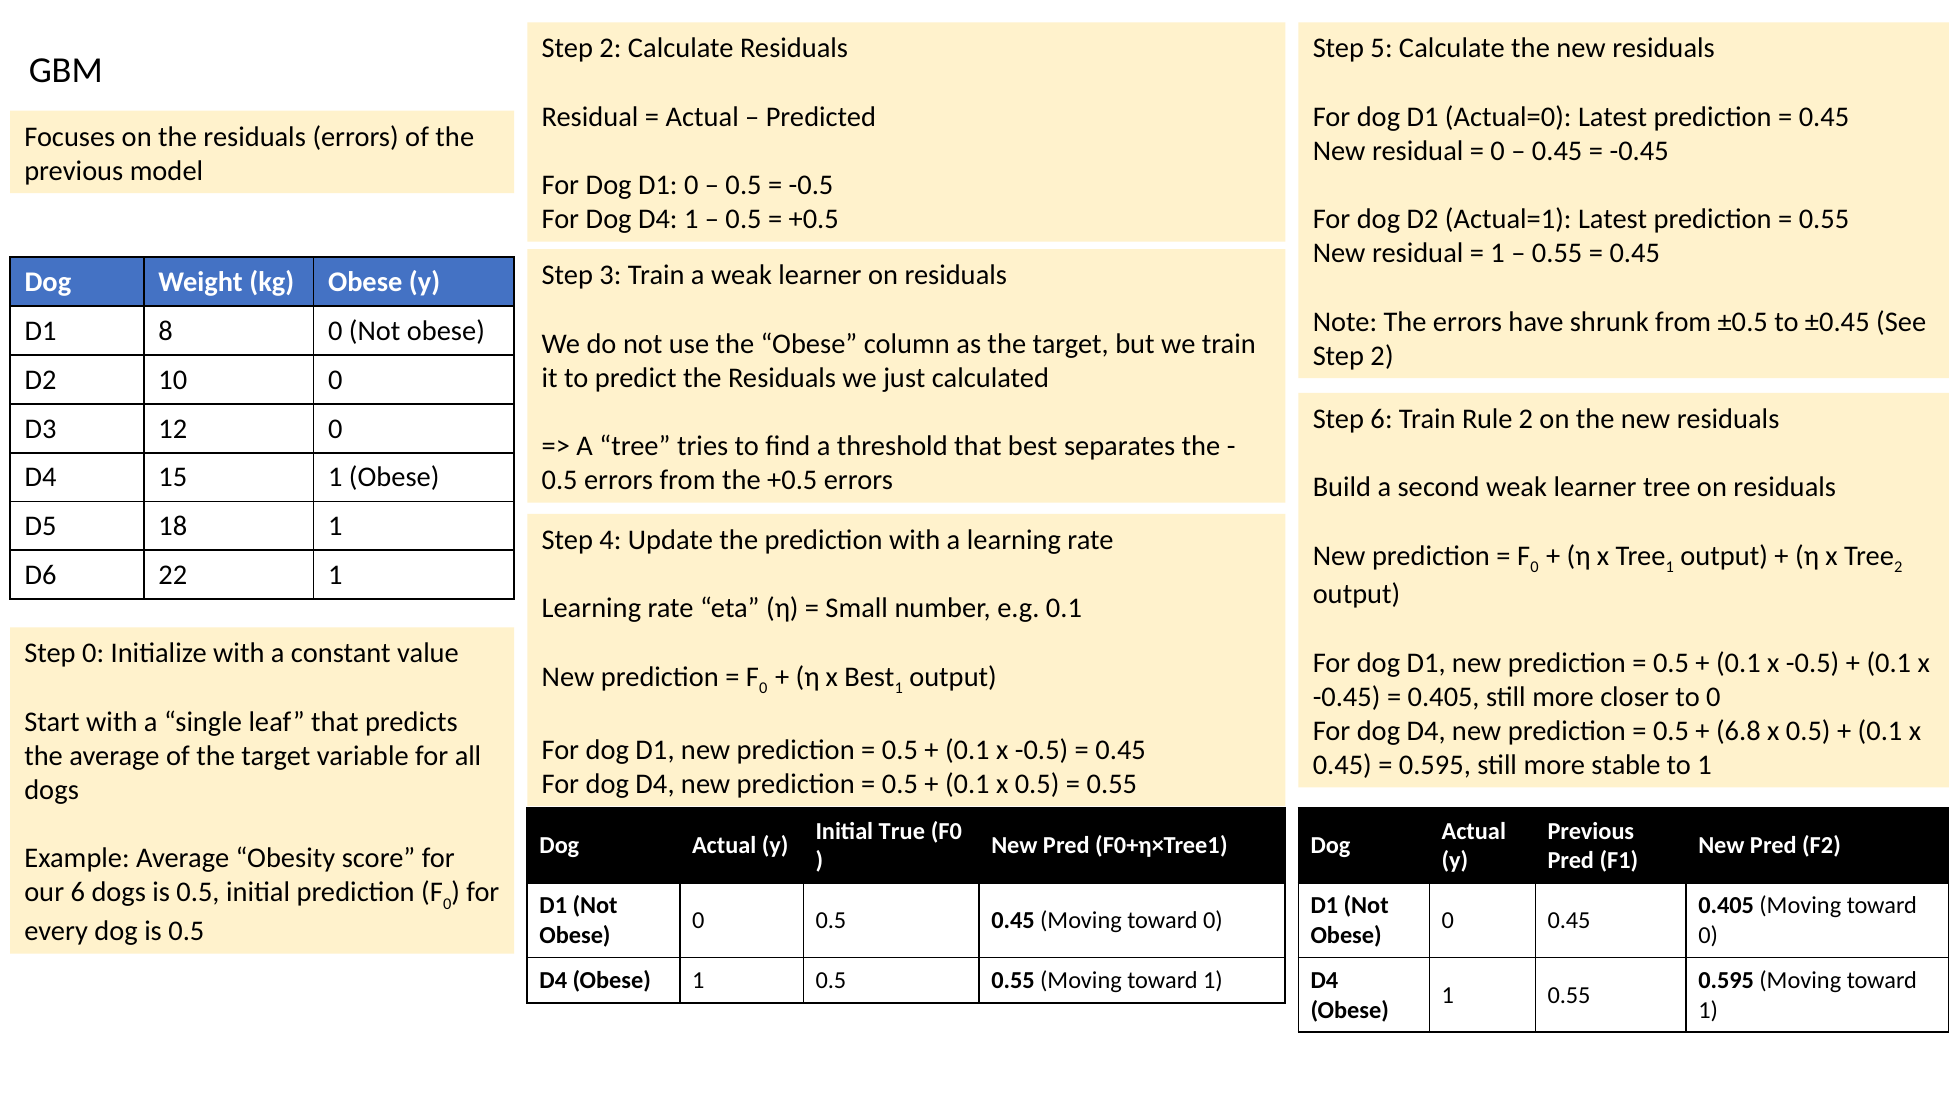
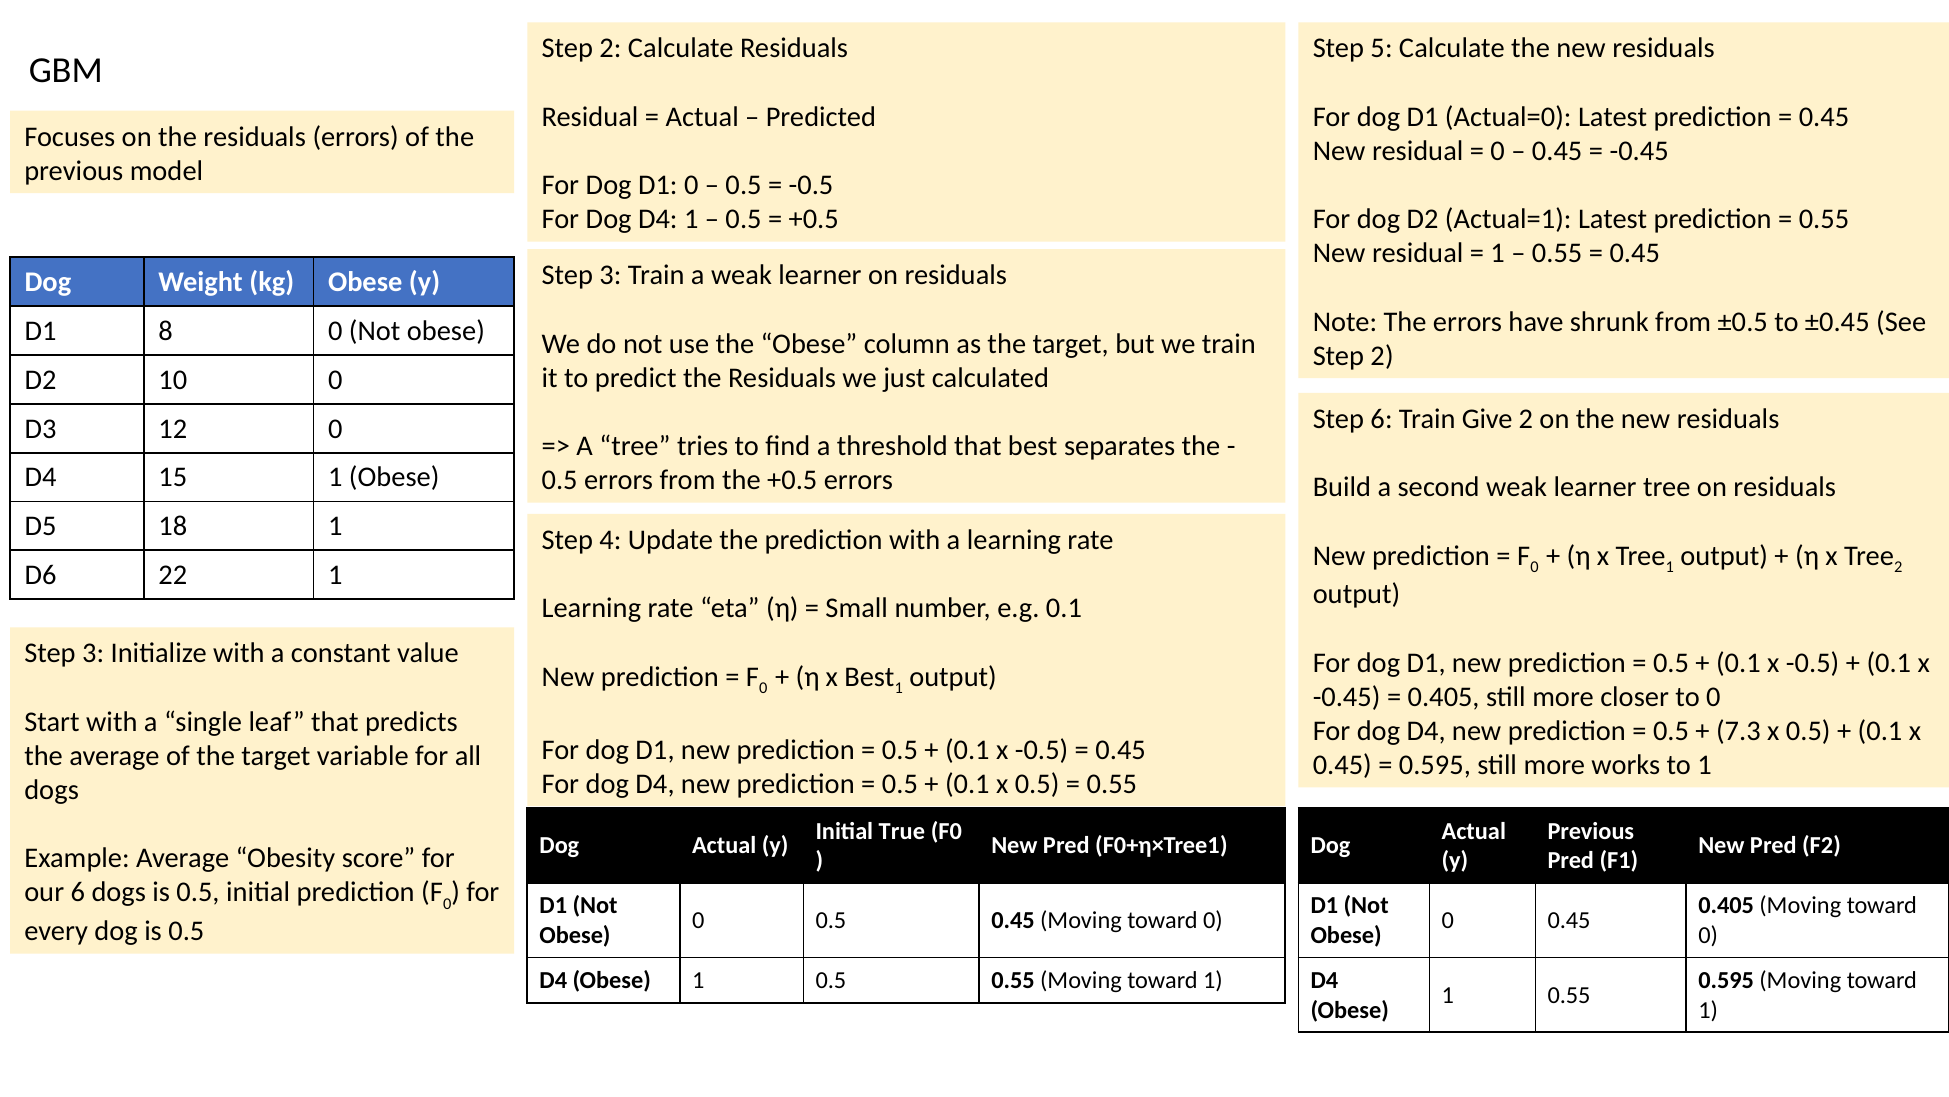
Rule: Rule -> Give (1487, 419)
0: 0 -> 3 (93, 653)
6.8: 6.8 -> 7.3 (1738, 731)
stable: stable -> works (1626, 765)
